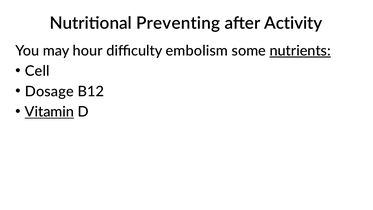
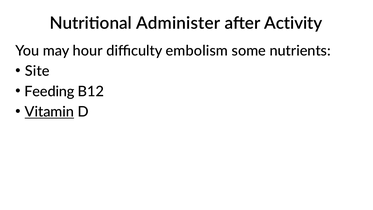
Preventing: Preventing -> Administer (178, 23)
nutrients underline: present -> none (300, 51)
Cell: Cell -> Site (37, 71)
Dosage: Dosage -> Feeding (49, 91)
